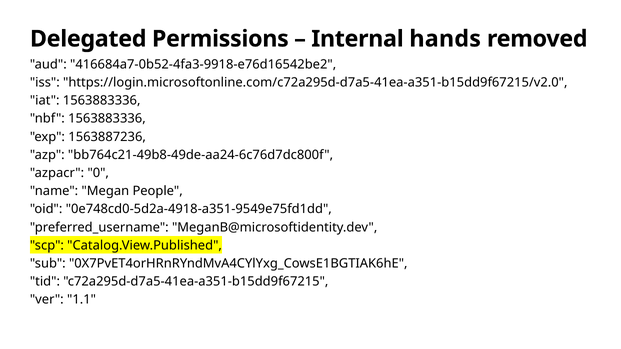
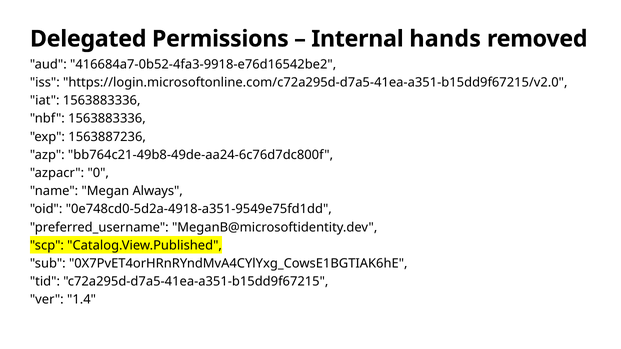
People: People -> Always (158, 191)
1.1: 1.1 -> 1.4 (82, 300)
